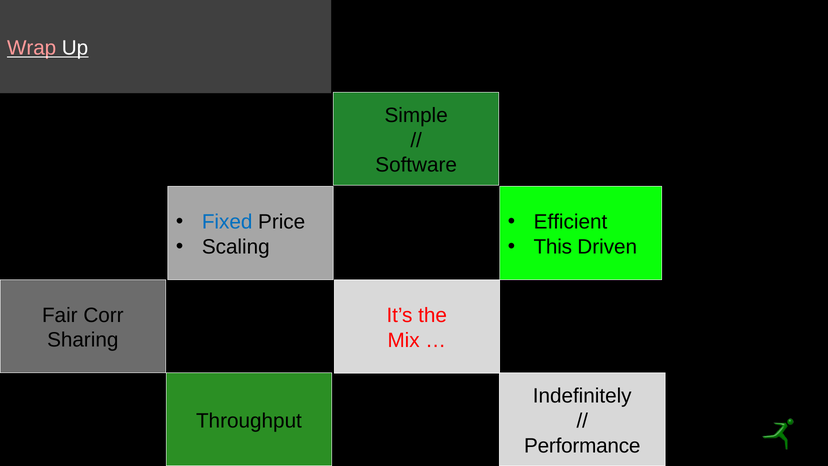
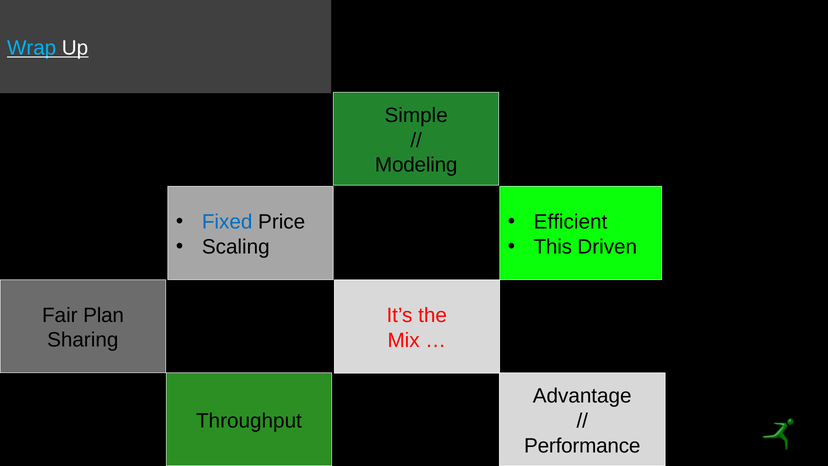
Wrap colour: pink -> light blue (32, 48)
Software: Software -> Modeling (416, 165)
Corr: Corr -> Plan (104, 315)
Indefinitely: Indefinitely -> Advantage (582, 396)
